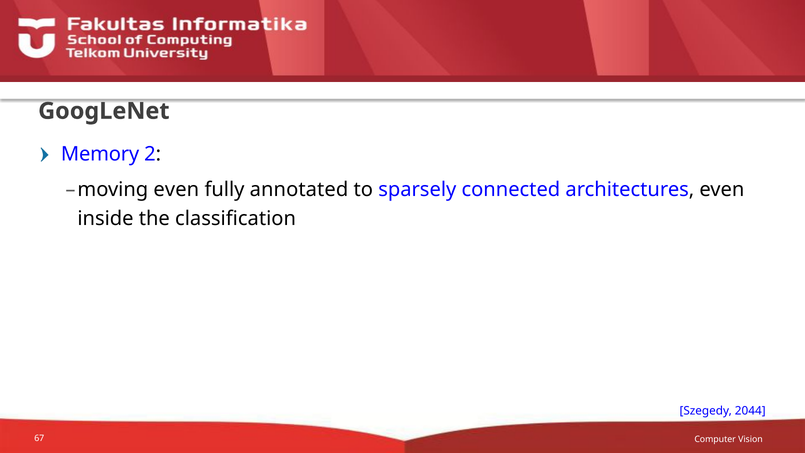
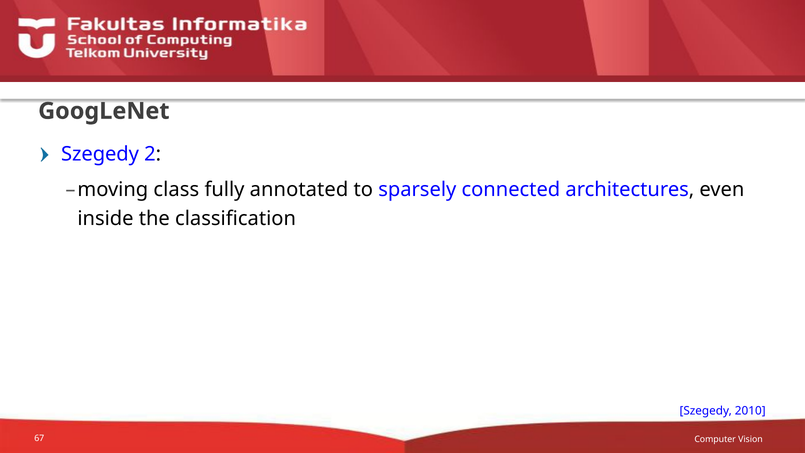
Memory: Memory -> Szegedy (100, 154)
moving even: even -> class (176, 190)
2044: 2044 -> 2010 (750, 410)
